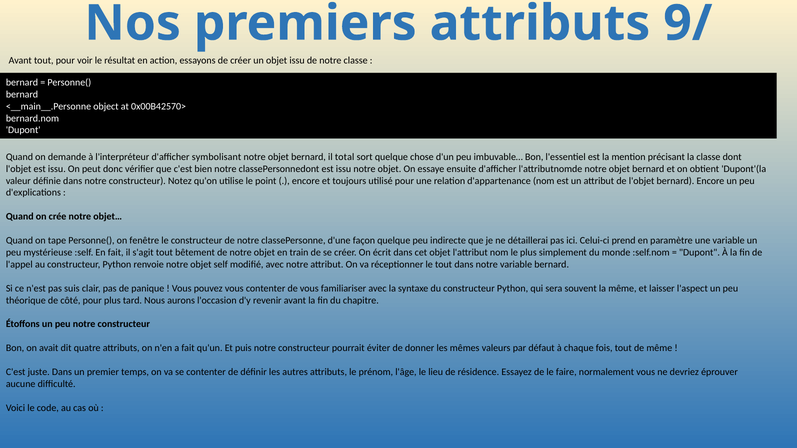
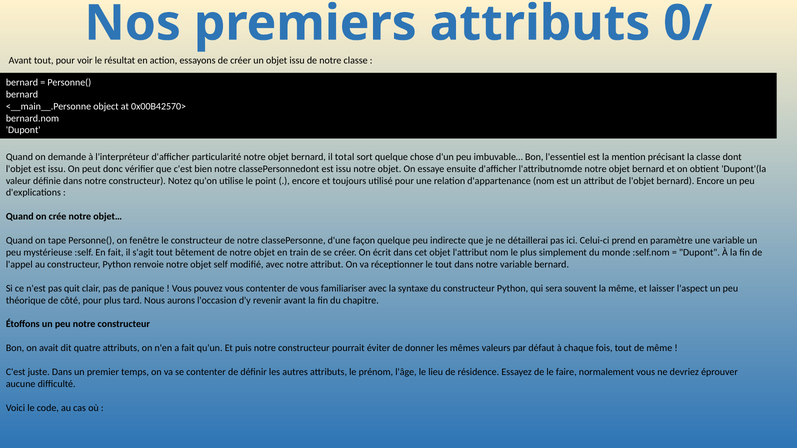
9/: 9/ -> 0/ (688, 23)
symbolisant: symbolisant -> particularité (217, 157)
suis: suis -> quit (72, 288)
